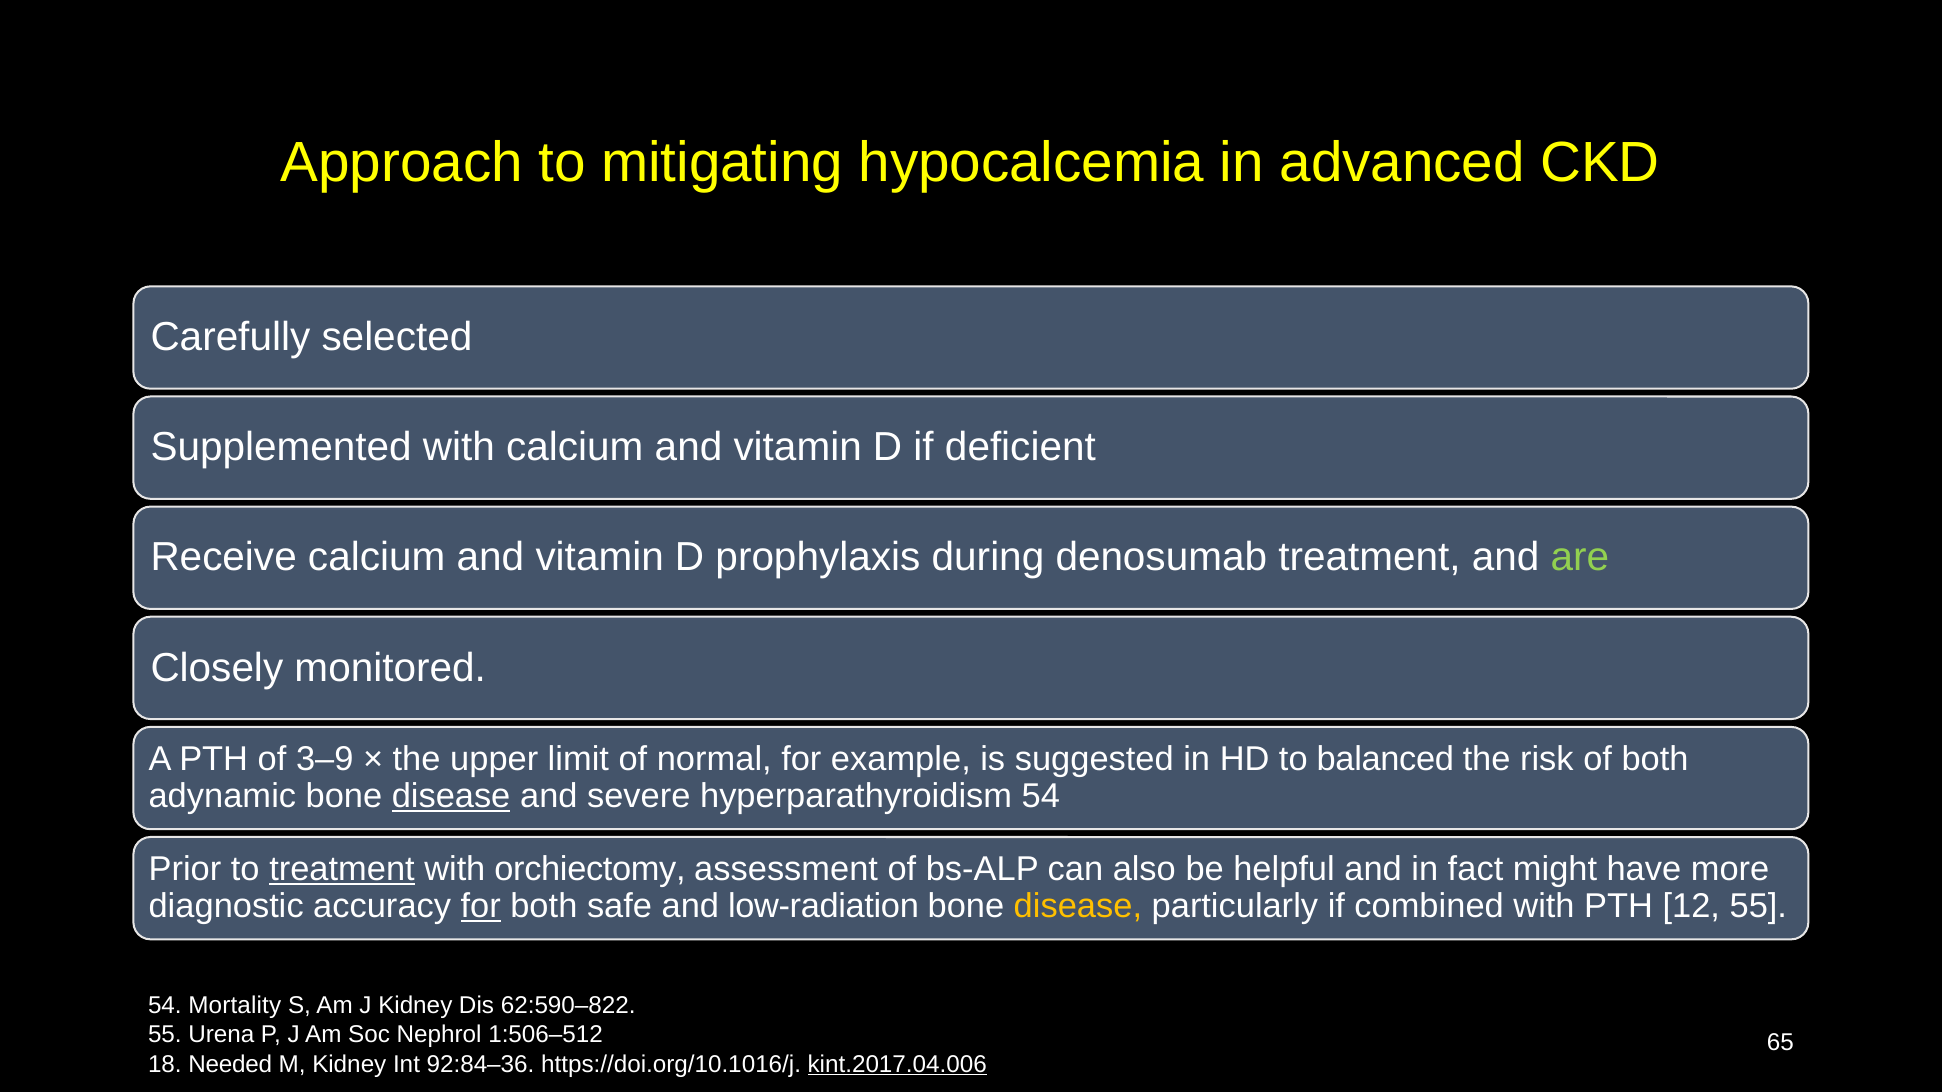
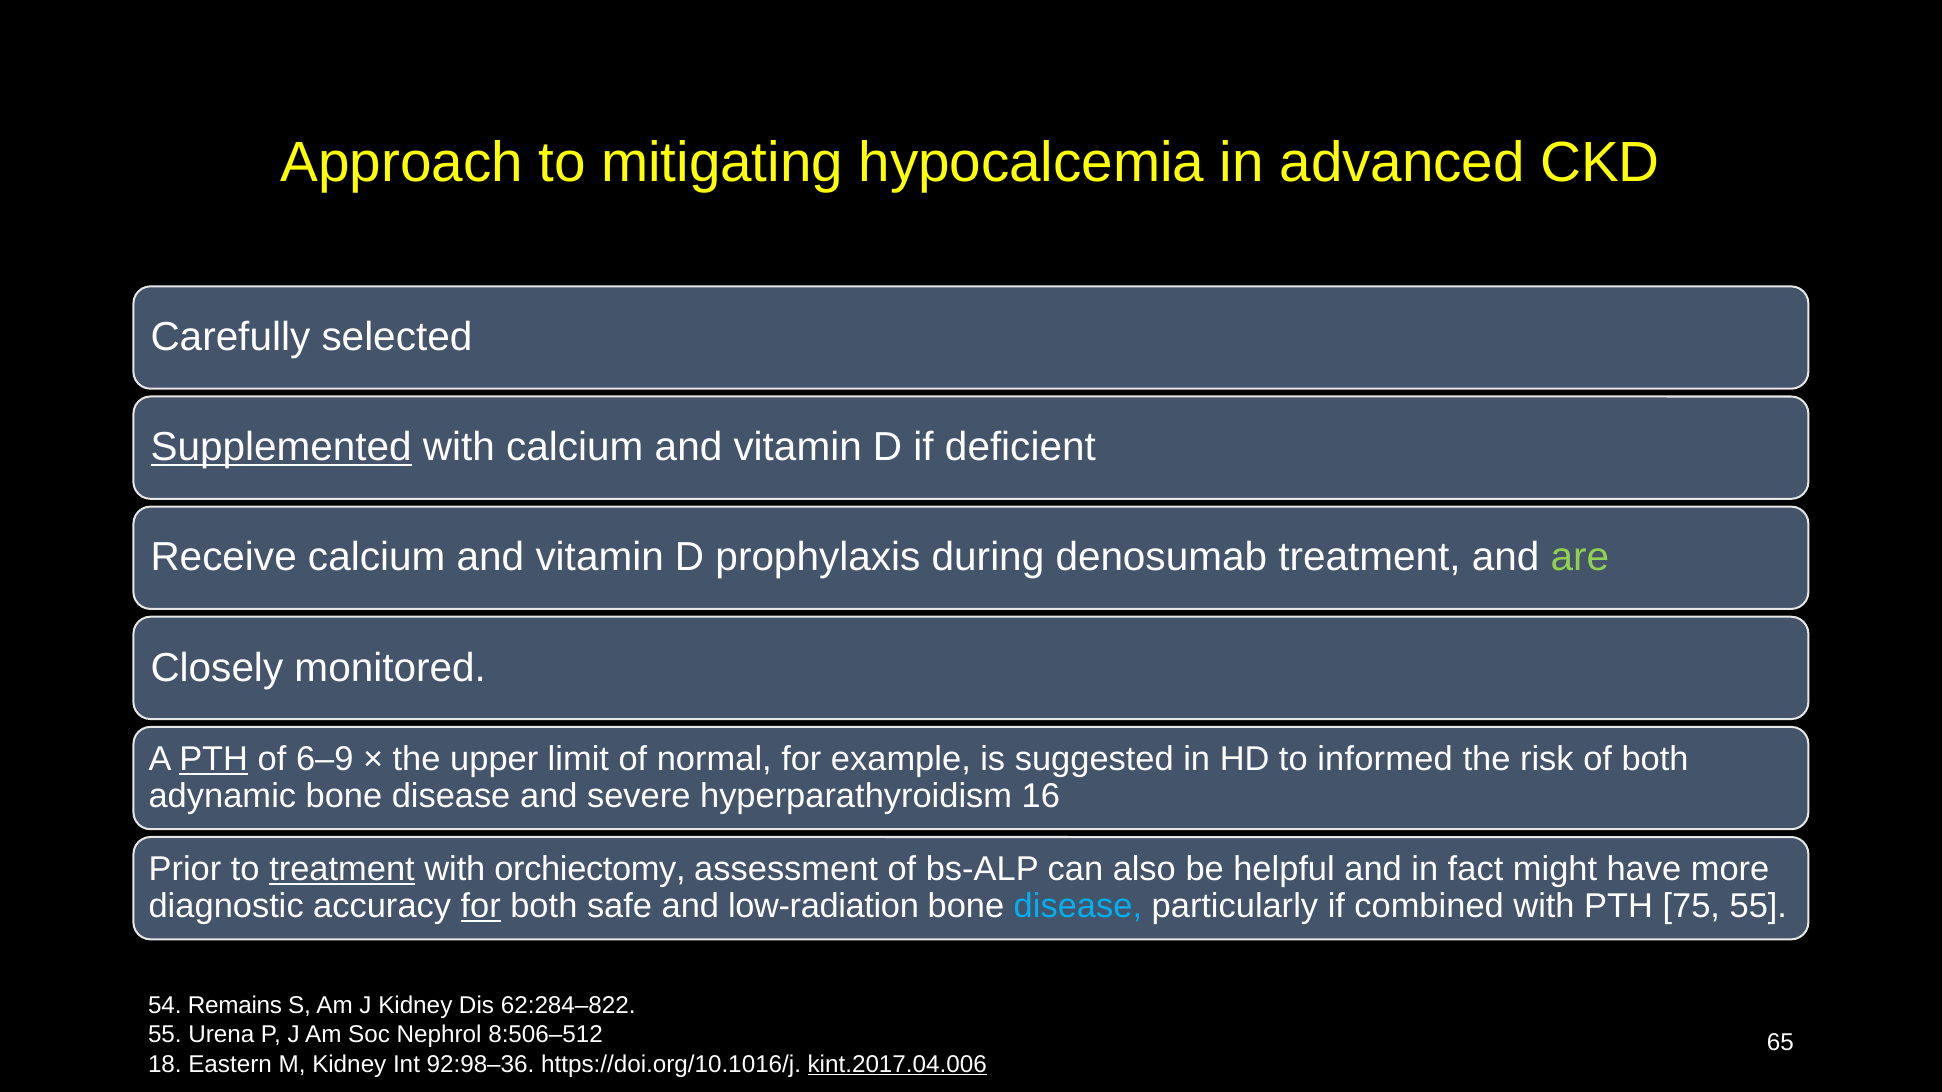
Supplemented underline: none -> present (281, 448)
PTH underline: none -> present (214, 759)
3–9: 3–9 -> 6–9 (325, 759)
balanced: balanced -> informed (1385, 759)
disease underline: present -> none (451, 797)
hyperparathyroidism 54: 54 -> 16 (1041, 797)
disease colour: yellow -> light blue (1078, 907)
12: 12 -> 75 (1691, 907)
Mortality: Mortality -> Remains (235, 1006)
62:590–822: 62:590–822 -> 62:284–822 (568, 1006)
1:506–512: 1:506–512 -> 8:506–512 (546, 1035)
Needed: Needed -> Eastern (230, 1064)
92:84–36: 92:84–36 -> 92:98–36 (481, 1064)
